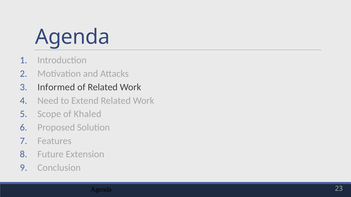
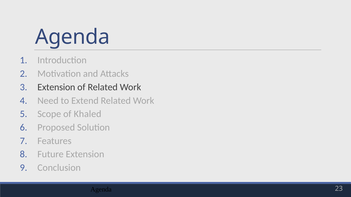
Informed: Informed -> Extension (56, 87)
